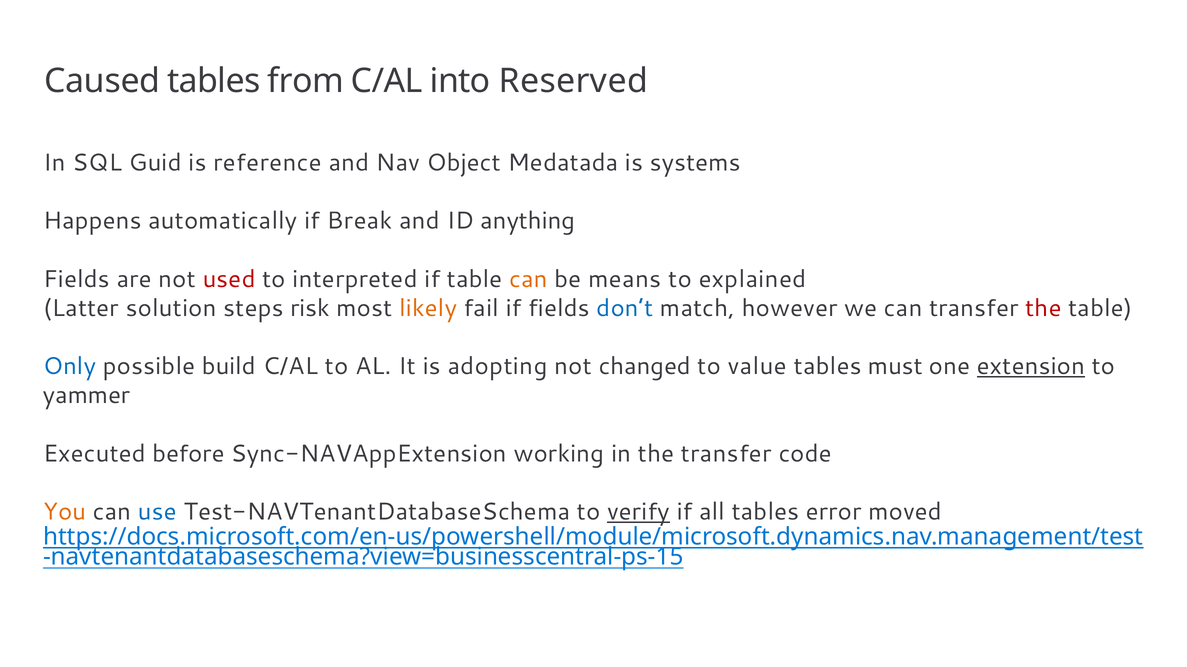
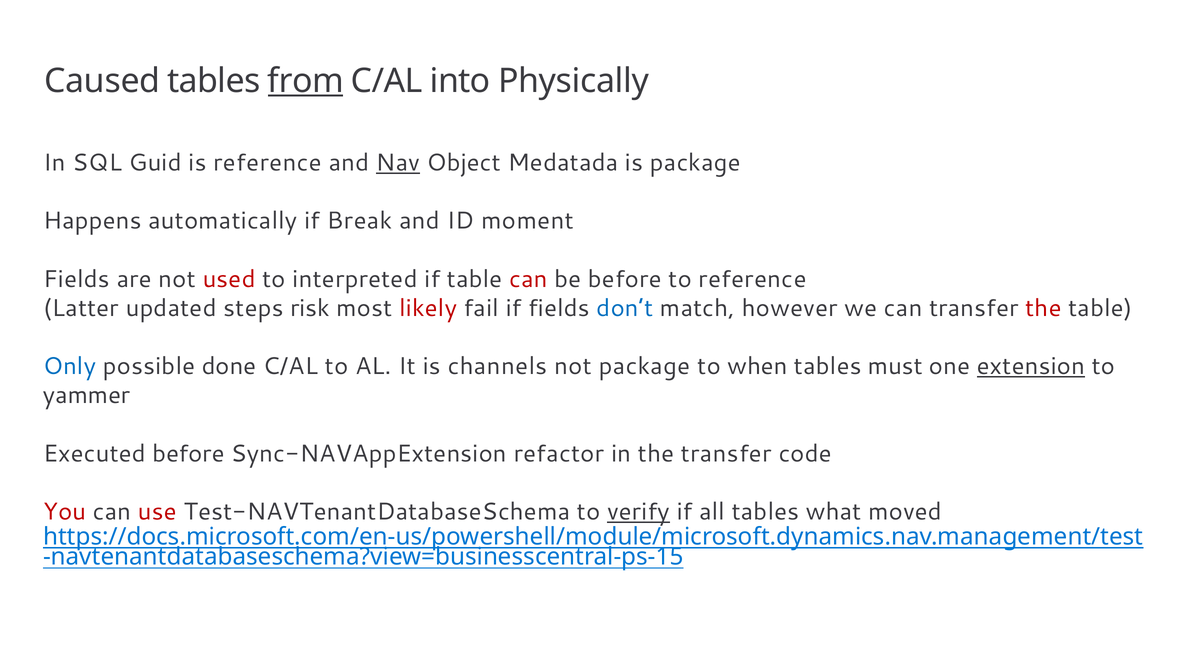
from underline: none -> present (306, 81)
Reserved: Reserved -> Physically (574, 81)
Nav underline: none -> present (398, 163)
is systems: systems -> package (695, 163)
anything: anything -> moment (528, 221)
can colour: orange -> red (528, 279)
be means: means -> before (625, 279)
to explained: explained -> reference (753, 279)
solution: solution -> updated (171, 308)
likely colour: orange -> red (428, 308)
build: build -> done (229, 367)
adopting: adopting -> channels (498, 367)
not changed: changed -> package (645, 367)
value: value -> when (758, 367)
working: working -> refactor (559, 454)
You colour: orange -> red (65, 512)
use colour: blue -> red (158, 512)
error: error -> what (834, 512)
